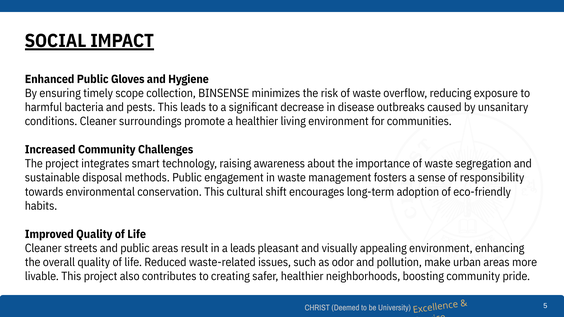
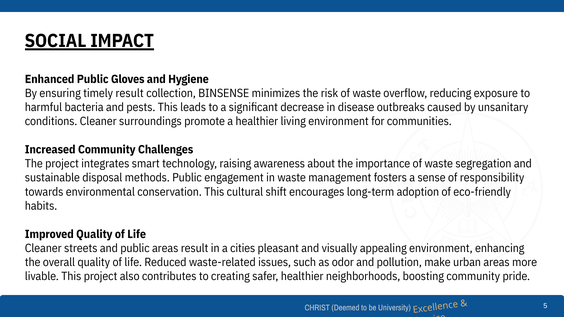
timely scope: scope -> result (130, 93)
a leads: leads -> cities (243, 248)
